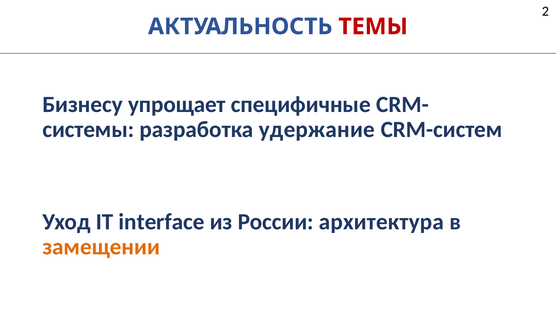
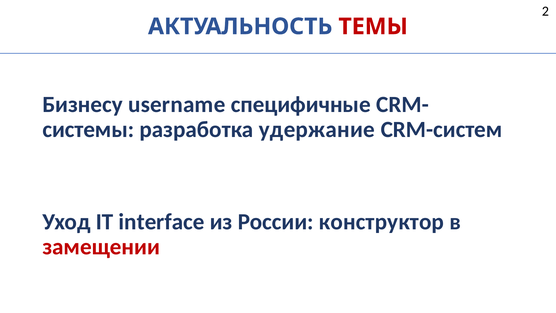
упрощает: упрощает -> username (177, 104)
архитектура: архитектура -> конструктор (381, 222)
замещении colour: orange -> red (101, 247)
